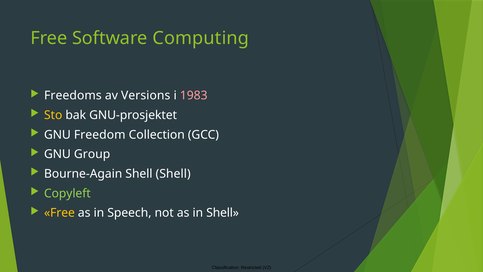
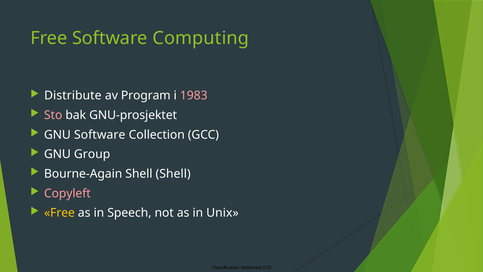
Freedoms: Freedoms -> Distribute (73, 96)
Versions: Versions -> Program (146, 96)
Sto colour: yellow -> pink (53, 115)
GNU Freedom: Freedom -> Software (100, 135)
Copyleft colour: light green -> pink (67, 193)
in Shell: Shell -> Unix (222, 213)
